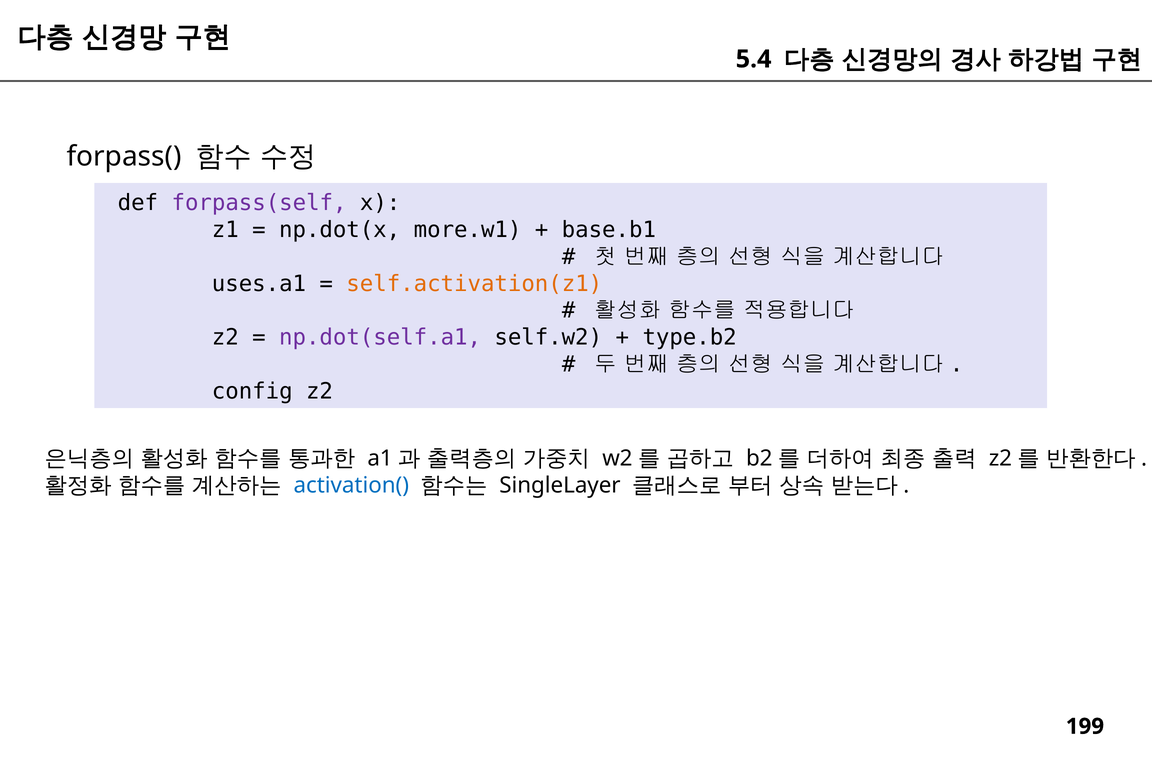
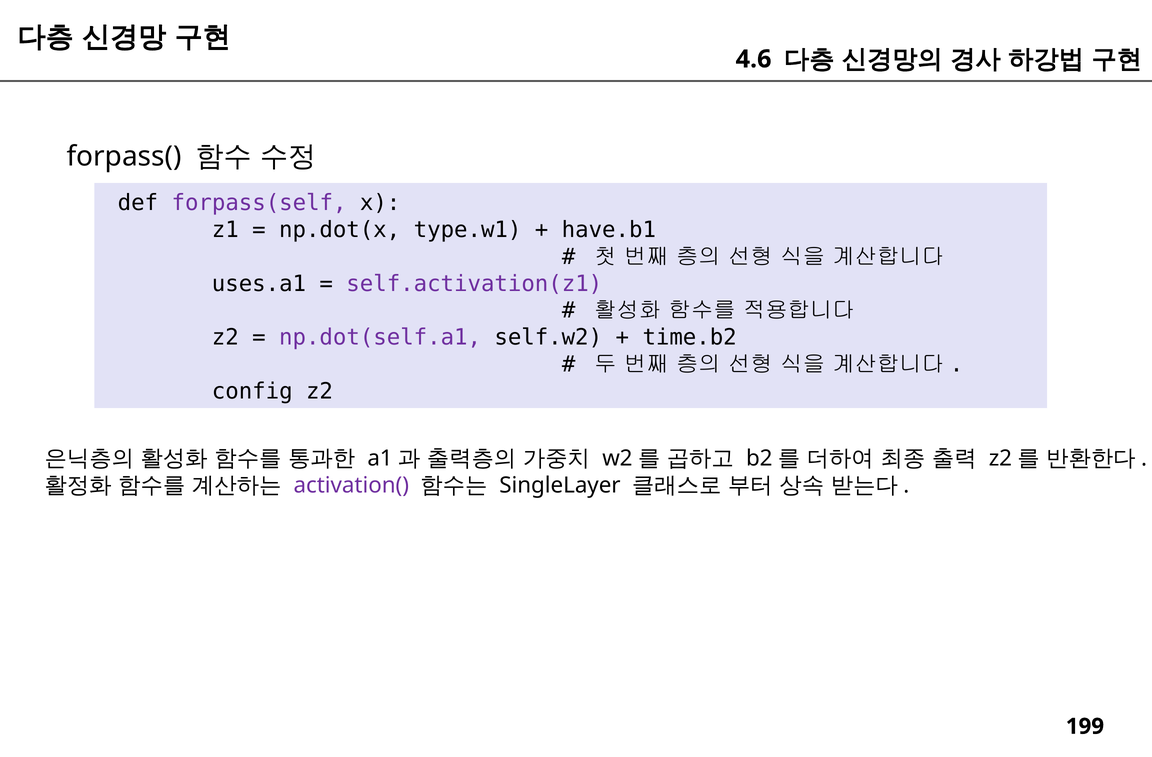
5.4: 5.4 -> 4.6 (754, 59)
more.w1: more.w1 -> type.w1 (468, 230)
base.b1: base.b1 -> have.b1 (609, 230)
self.activation(z1 colour: orange -> purple (474, 284)
type.b2: type.b2 -> time.b2 (690, 337)
activation( colour: blue -> purple (351, 485)
